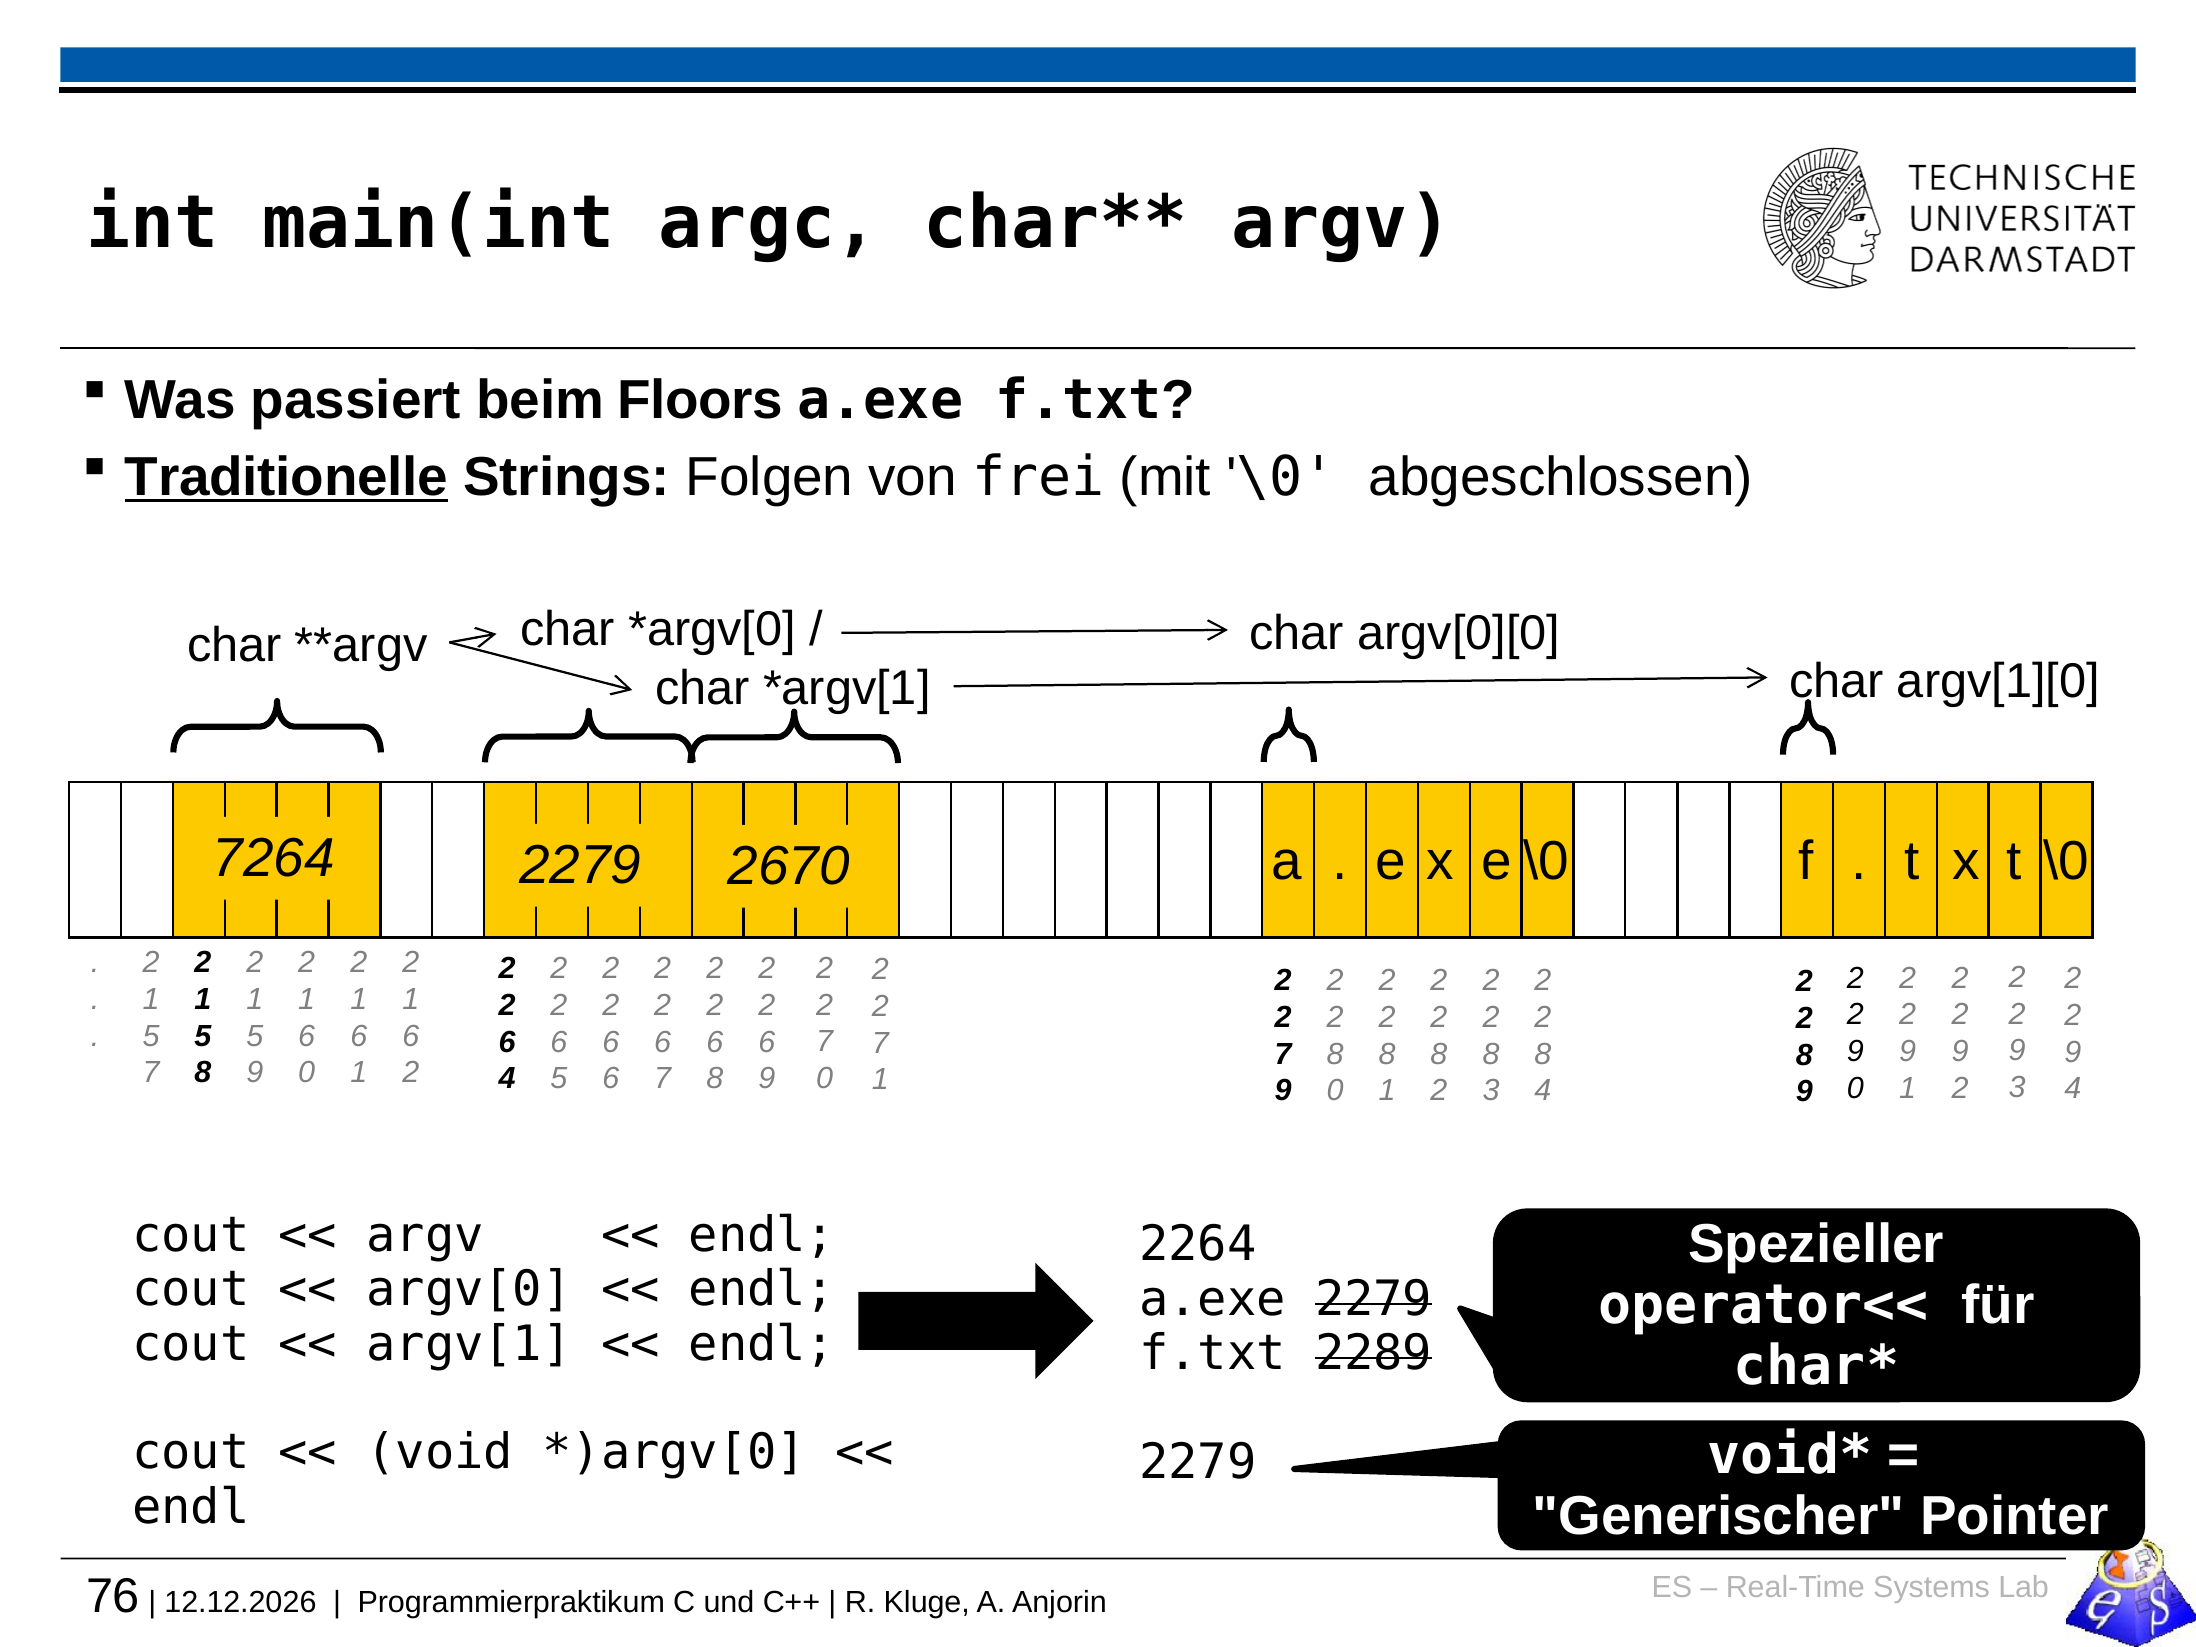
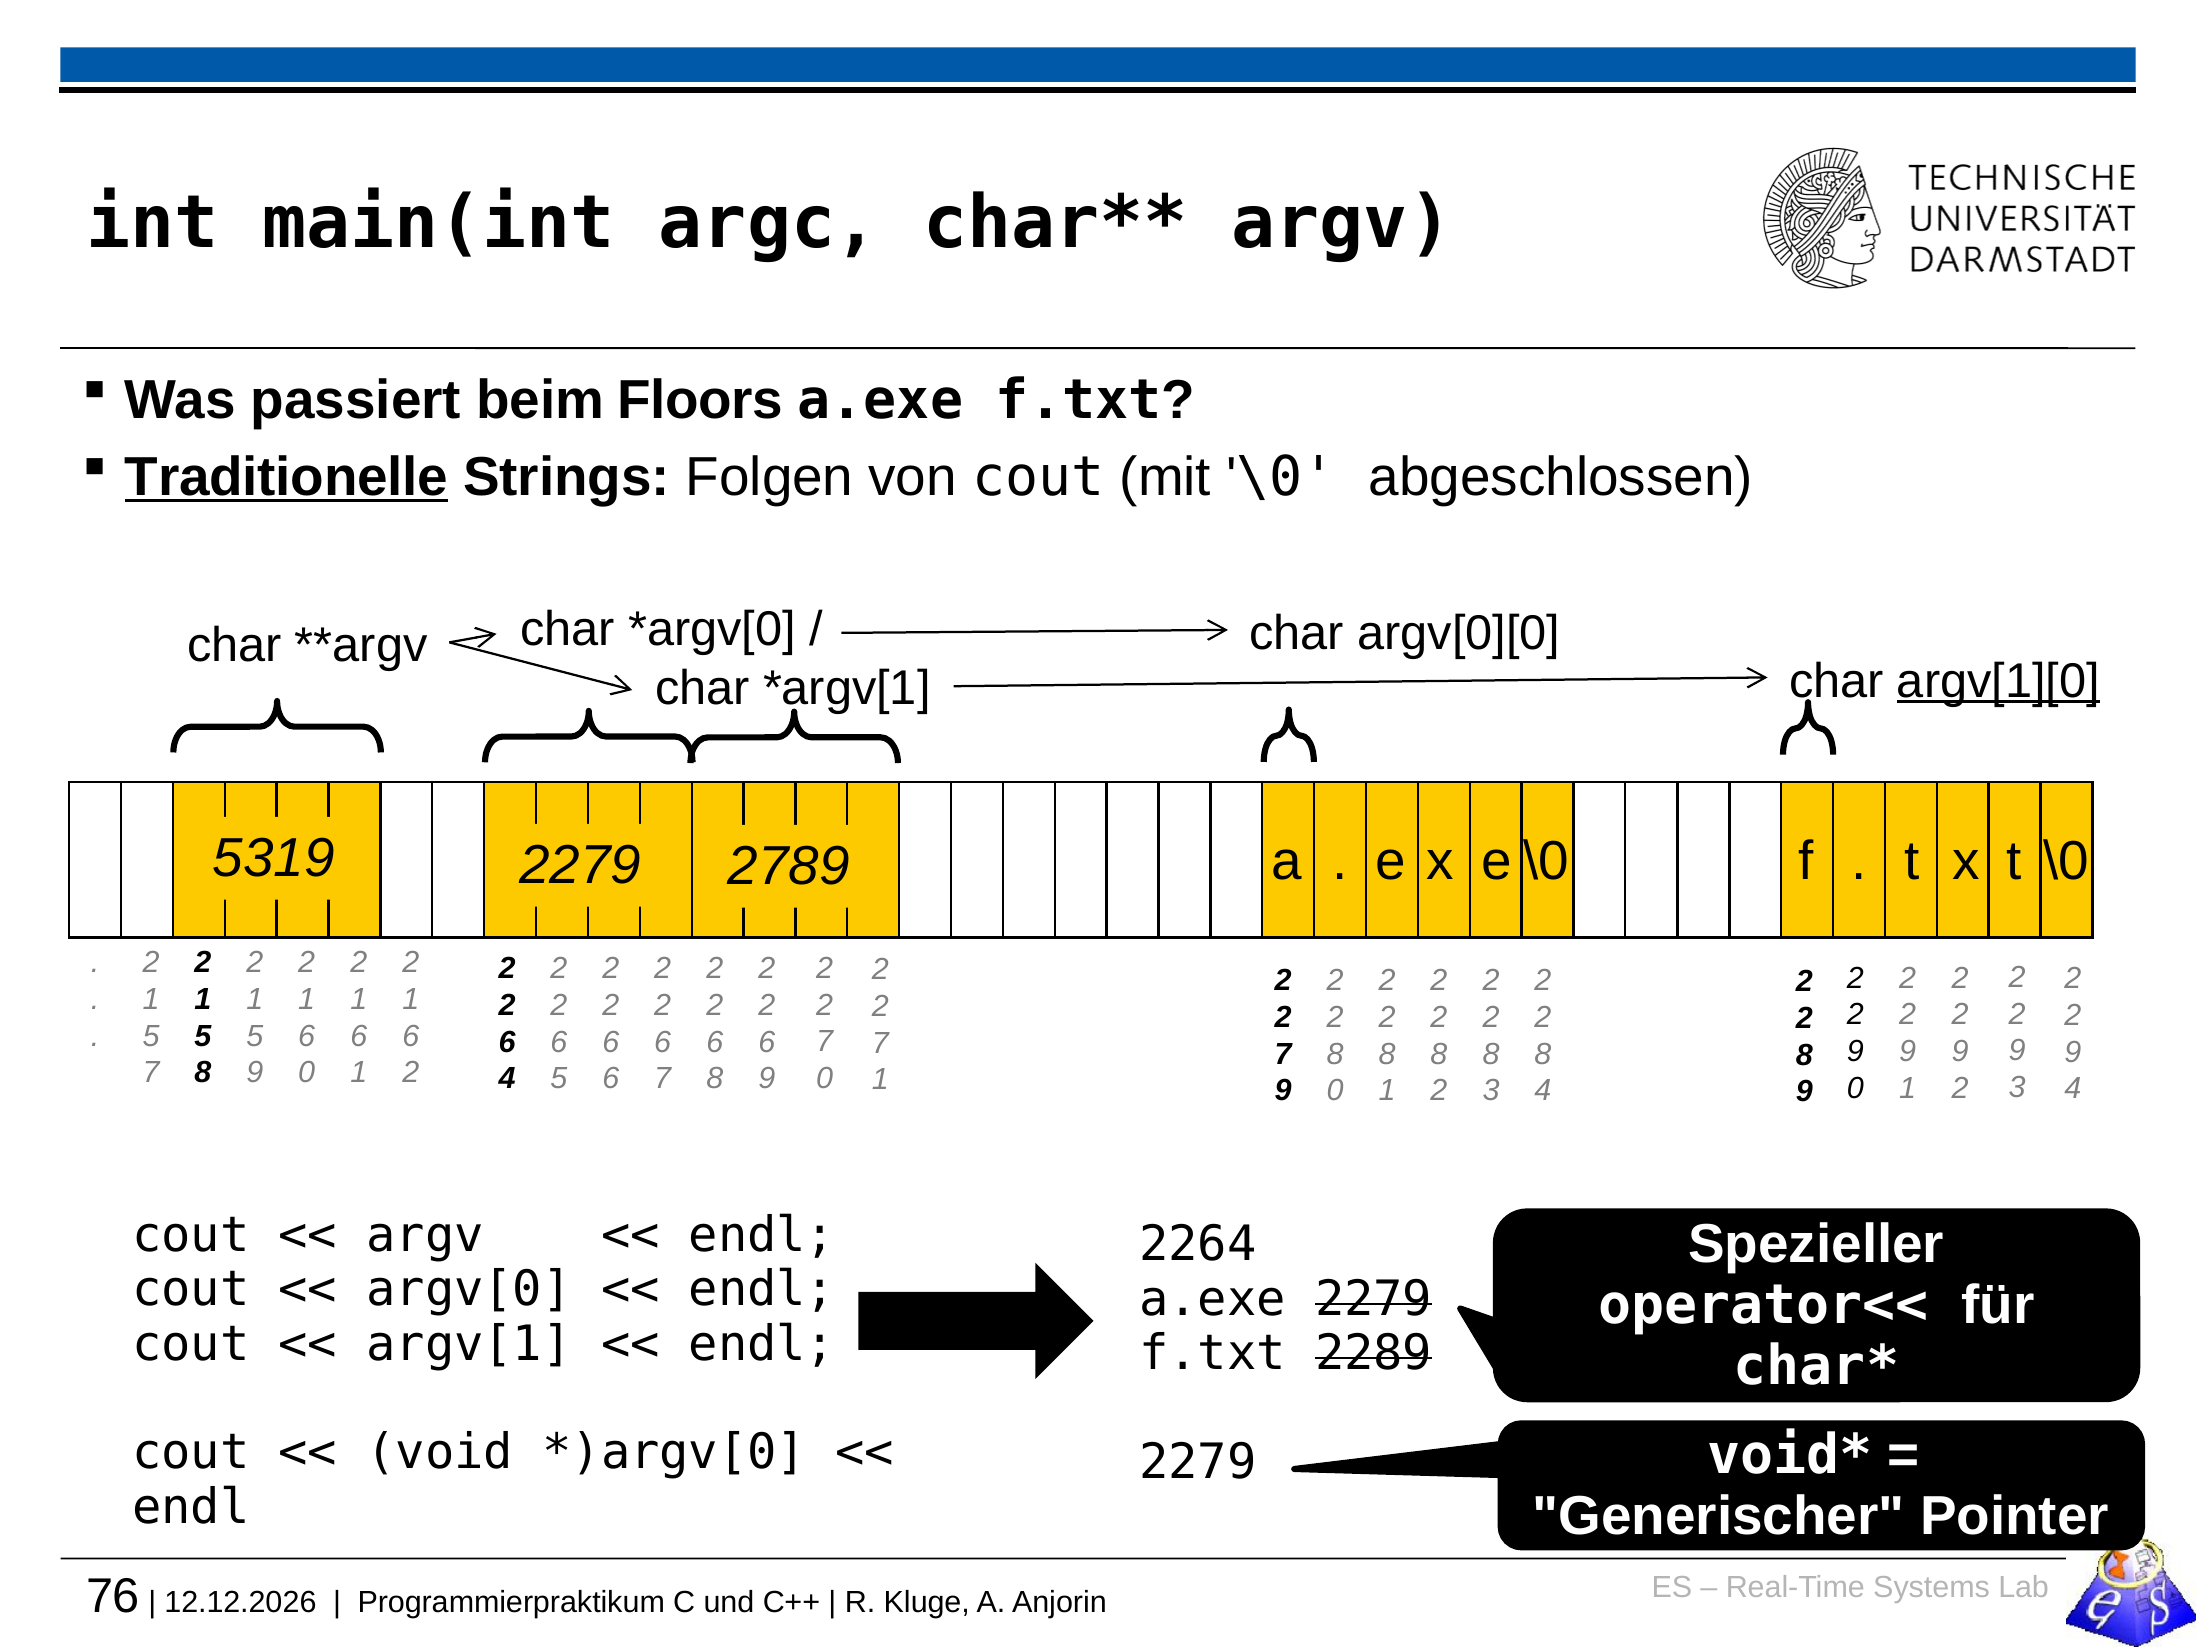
von frei: frei -> cout (1039, 477)
argv[1][0 underline: none -> present (1998, 681)
7264: 7264 -> 5319 (274, 859)
2670: 2670 -> 2789 (789, 867)
